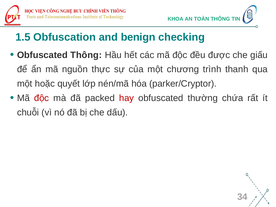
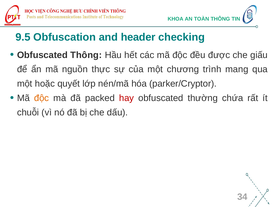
1.5: 1.5 -> 9.5 (23, 37)
benign: benign -> header (138, 37)
thanh: thanh -> mang (237, 69)
độc colour: red -> orange (42, 98)
